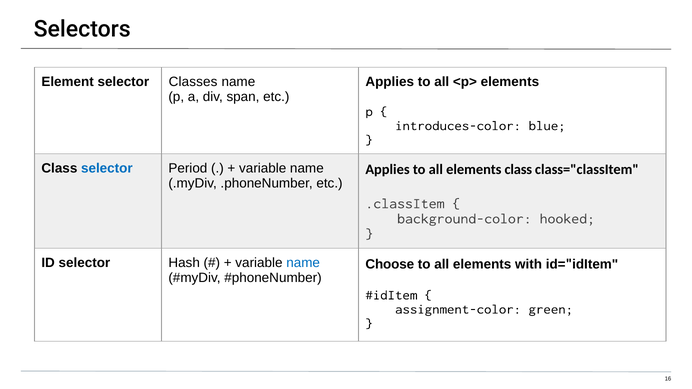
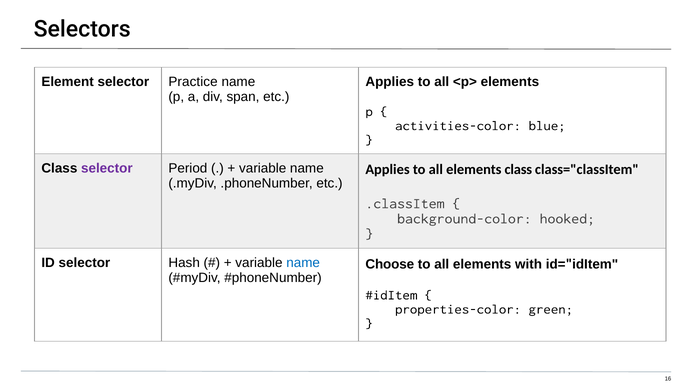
Classes: Classes -> Practice (193, 82)
introduces-color: introduces-color -> activities-color (458, 126)
selector colour: blue -> purple (107, 168)
assignment-color: assignment-color -> properties-color (458, 309)
